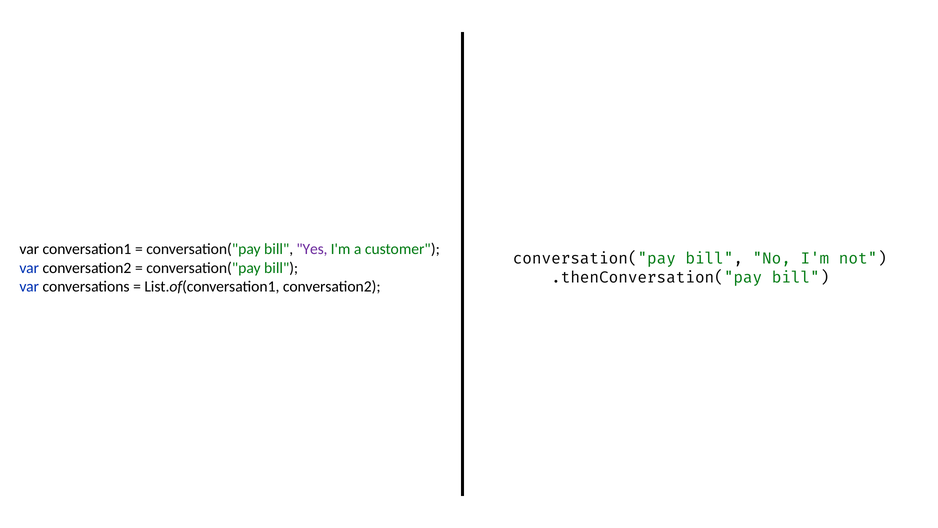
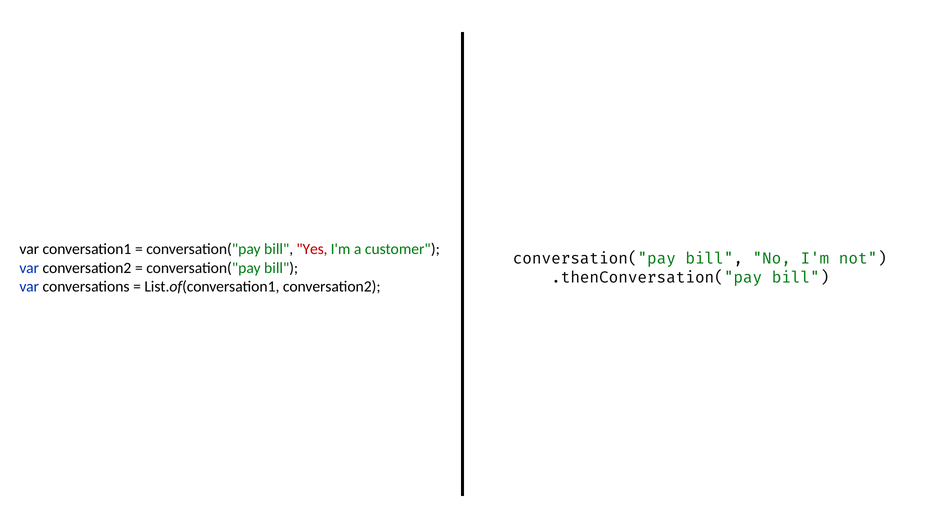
Yes colour: purple -> red (312, 249)
